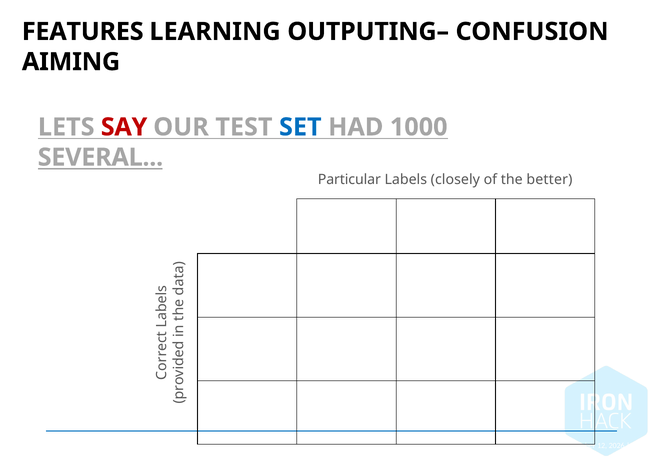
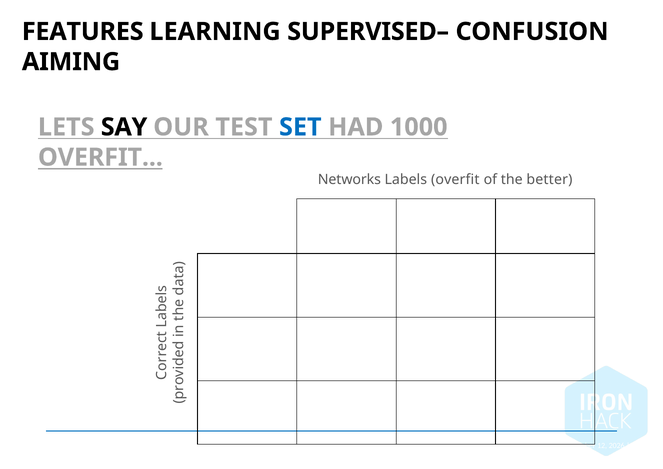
OUTPUTING–: OUTPUTING– -> SUPERVISED– (368, 32)
SAY colour: red -> black (124, 127)
SEVERAL: SEVERAL -> OVERFIT (100, 157)
Particular: Particular -> Networks (349, 180)
Labels closely: closely -> overfit (455, 180)
